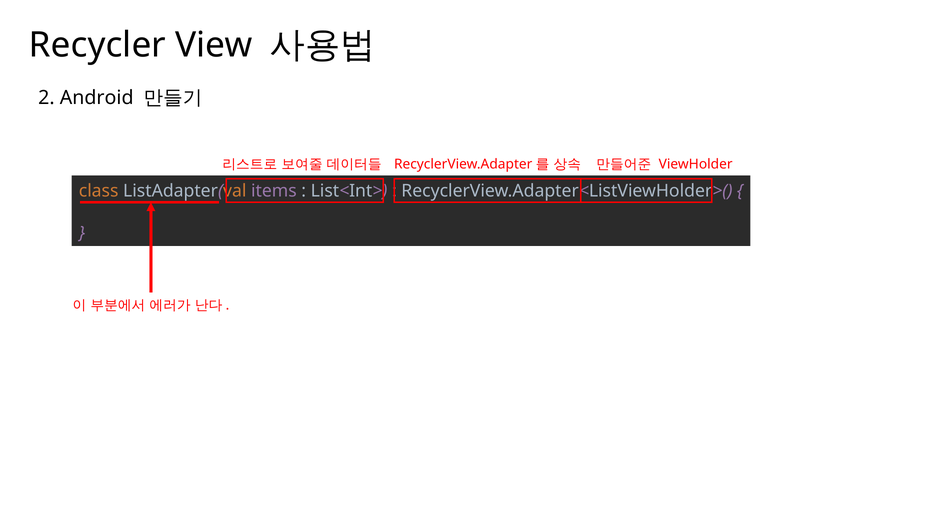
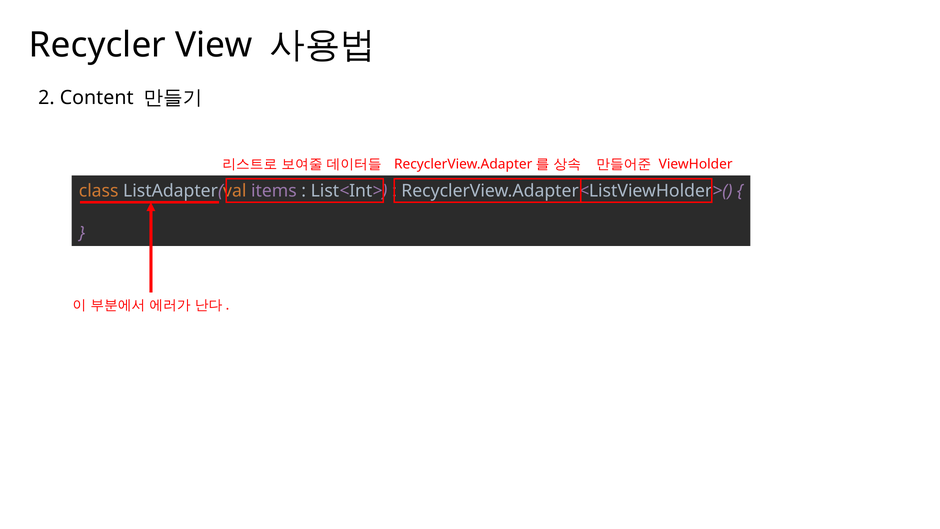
Android: Android -> Content (97, 98)
